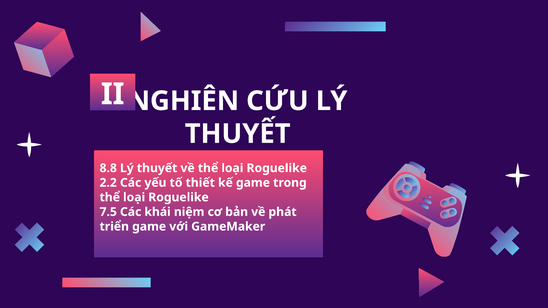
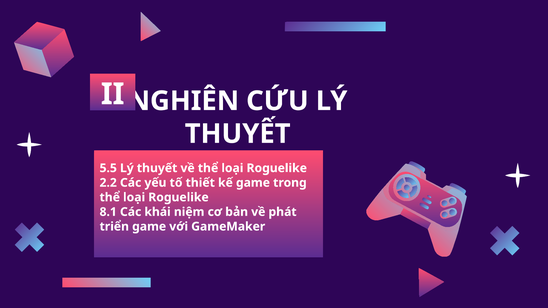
8.8: 8.8 -> 5.5 (108, 168)
7.5: 7.5 -> 8.1 (108, 212)
